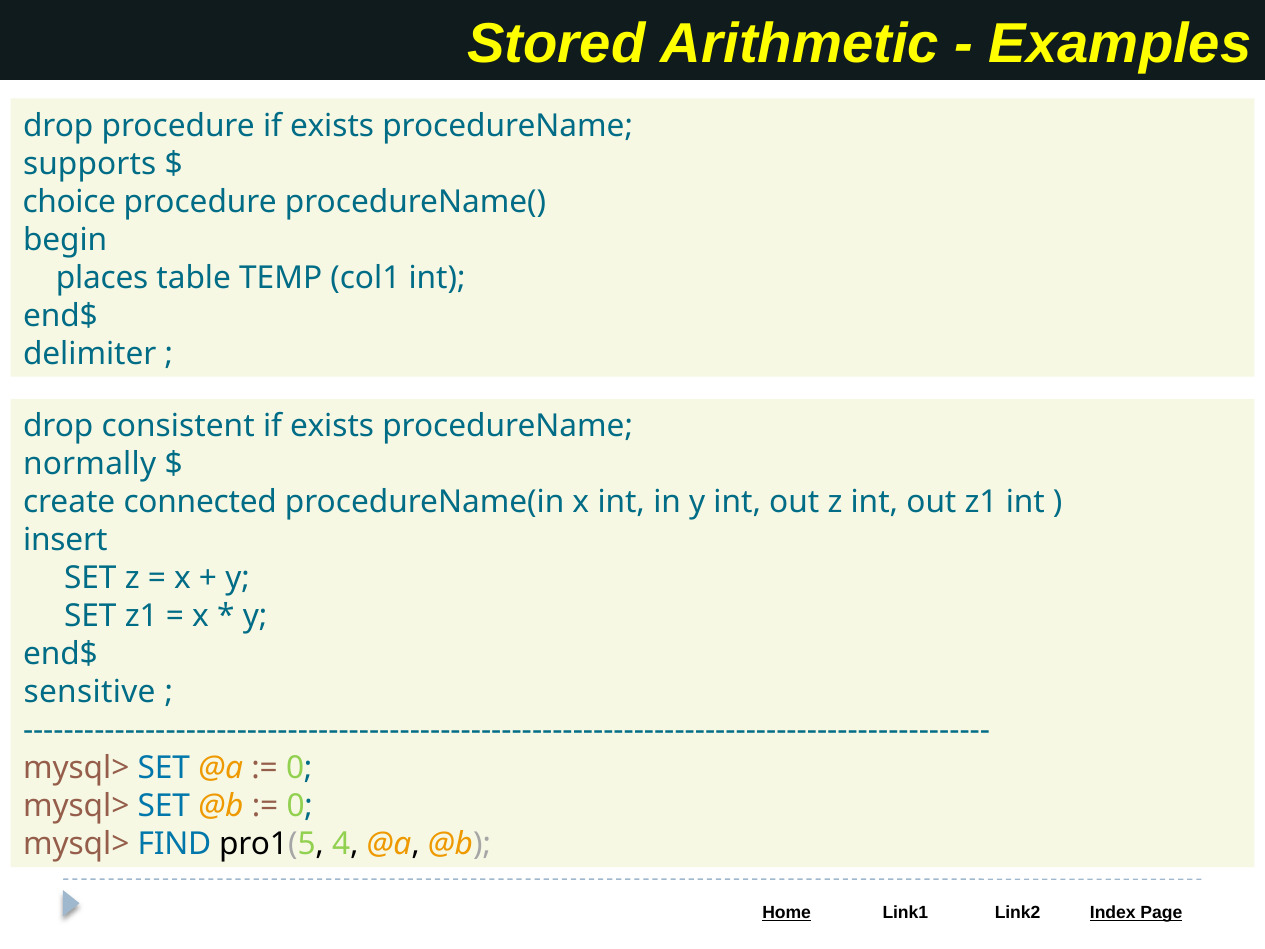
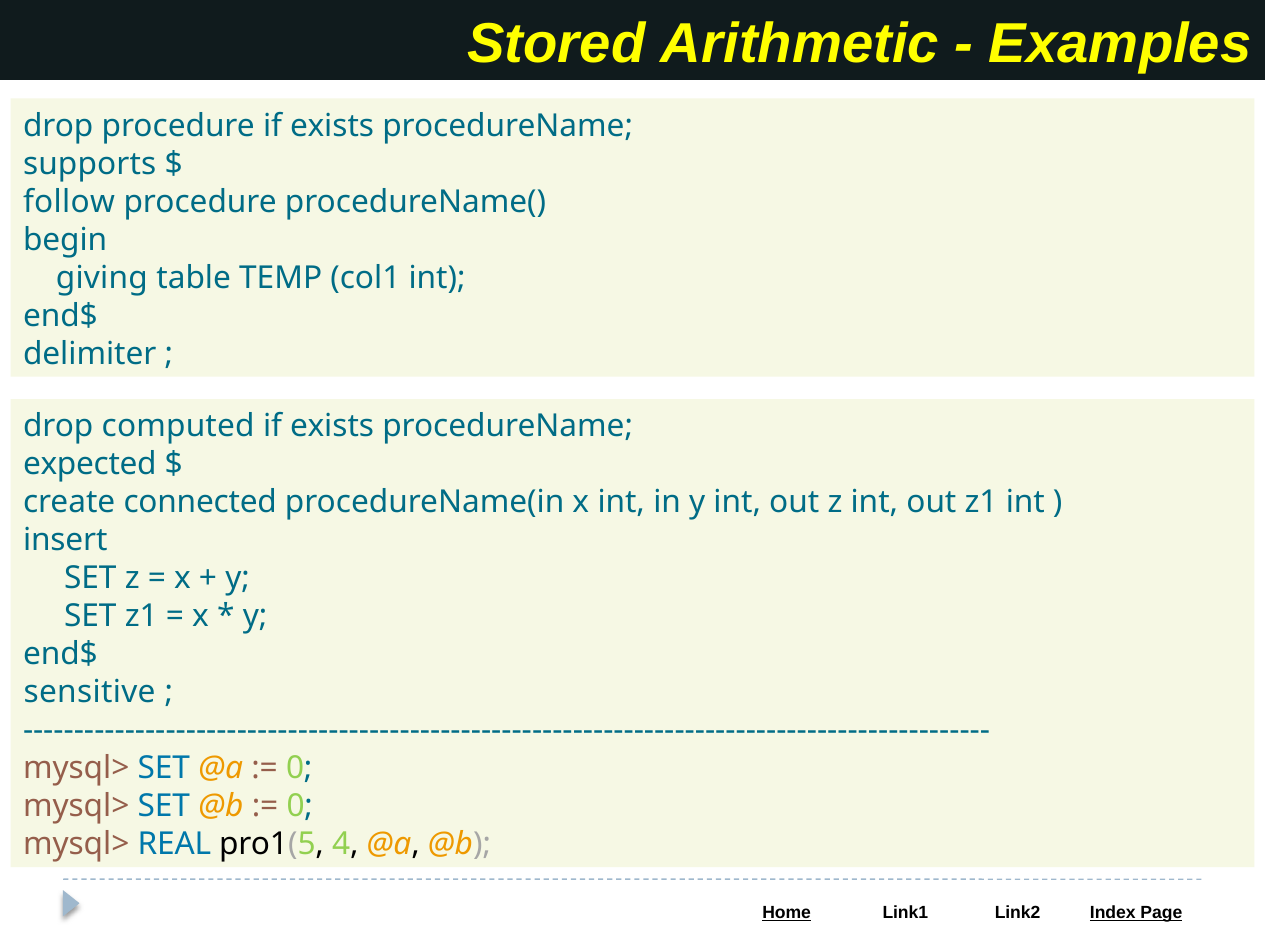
choice: choice -> follow (69, 202)
places: places -> giving (102, 278)
consistent: consistent -> computed (178, 426)
normally: normally -> expected (90, 464)
FIND: FIND -> REAL (174, 844)
